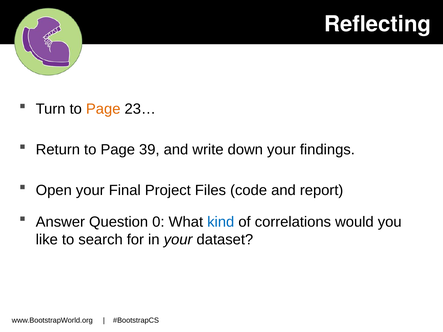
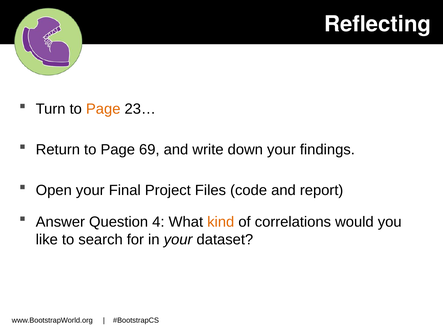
39: 39 -> 69 (149, 150)
0: 0 -> 4 (158, 222)
kind colour: blue -> orange (221, 222)
